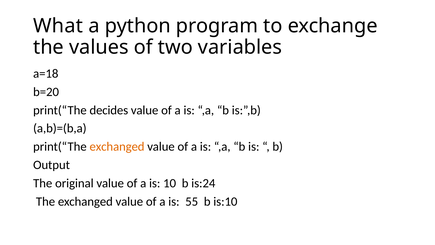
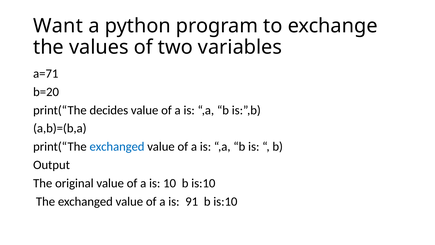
What: What -> Want (58, 26)
a=18: a=18 -> a=71 (46, 74)
exchanged colour: orange -> blue (117, 147)
10 b is:24: is:24 -> is:10 (203, 183)
55: 55 -> 91 (192, 201)
